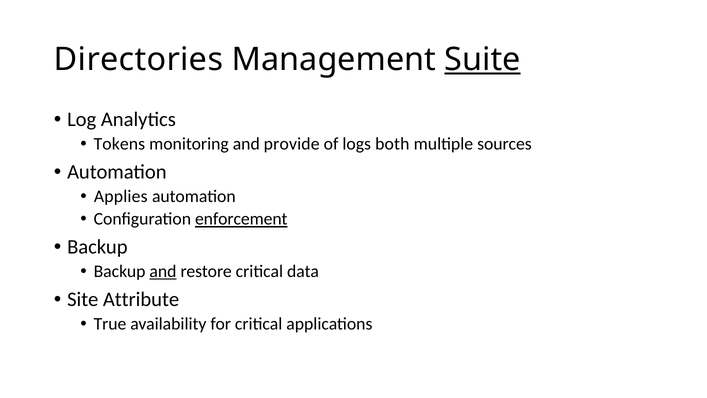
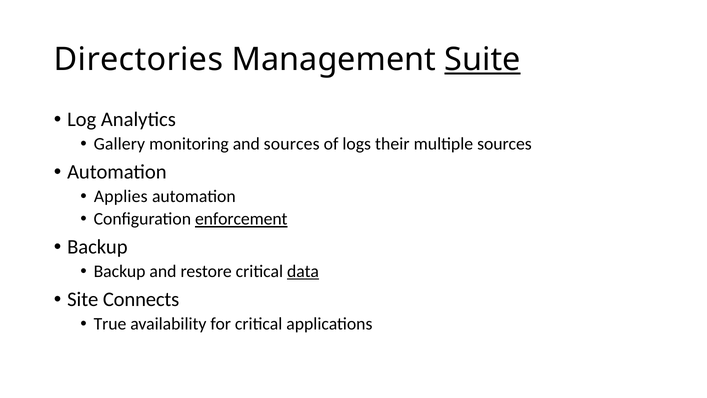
Tokens: Tokens -> Gallery (119, 144)
and provide: provide -> sources (292, 144)
both: both -> their (392, 144)
and underline: present -> none (163, 271)
data underline: none -> present (303, 271)
Attribute: Attribute -> Connects (141, 299)
